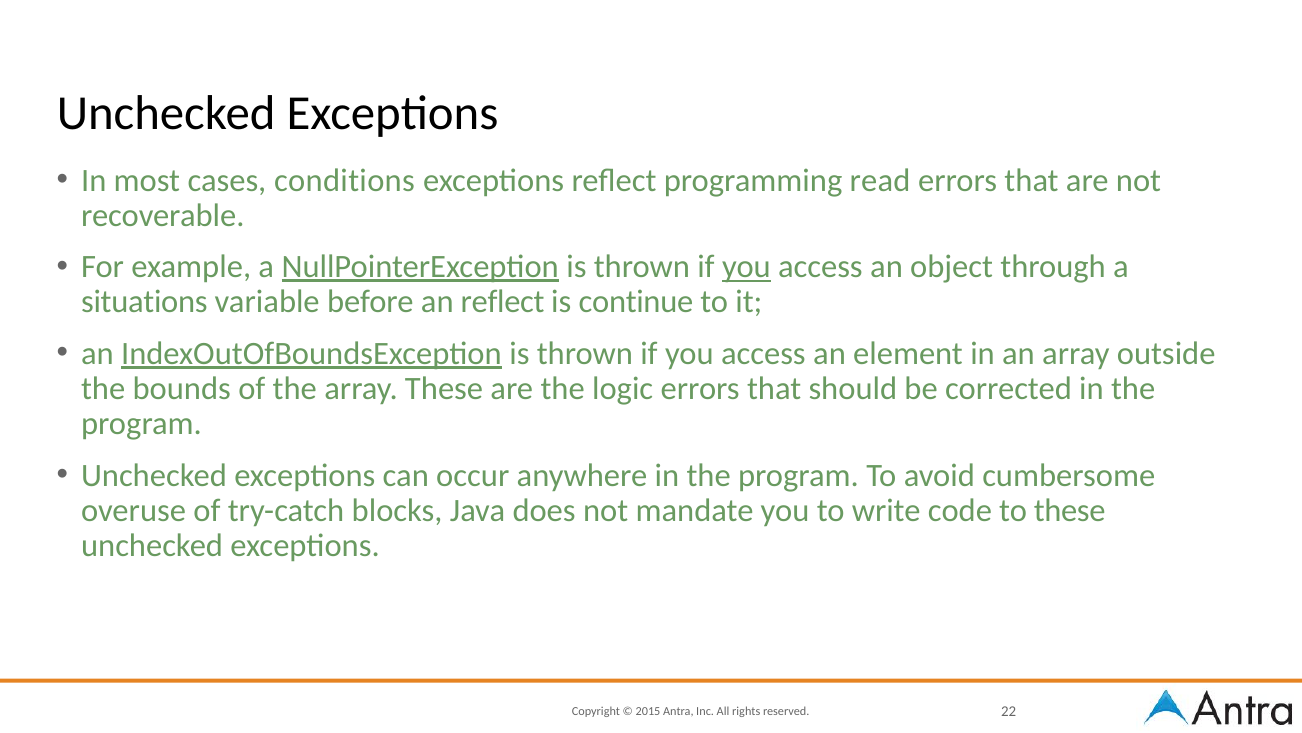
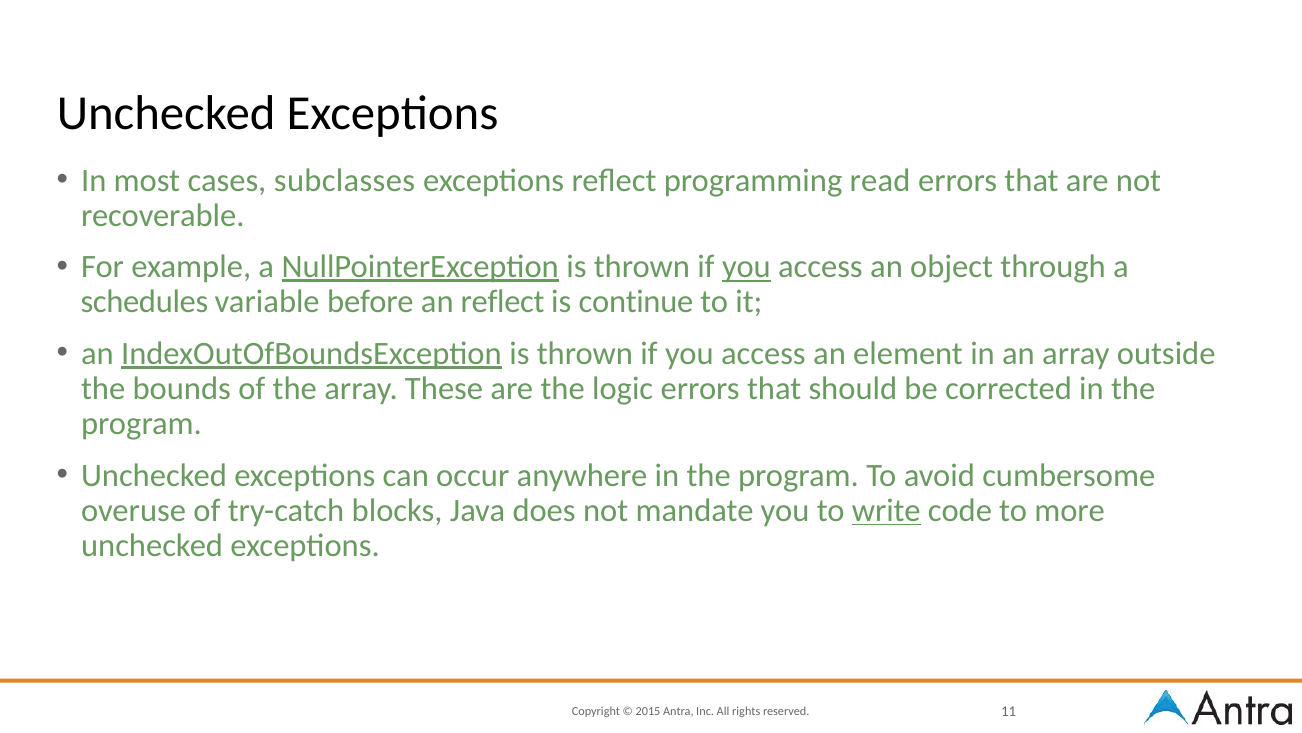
conditions: conditions -> subclasses (344, 180)
situations: situations -> schedules (144, 302)
write underline: none -> present (886, 510)
to these: these -> more (1070, 510)
22: 22 -> 11 (1009, 711)
